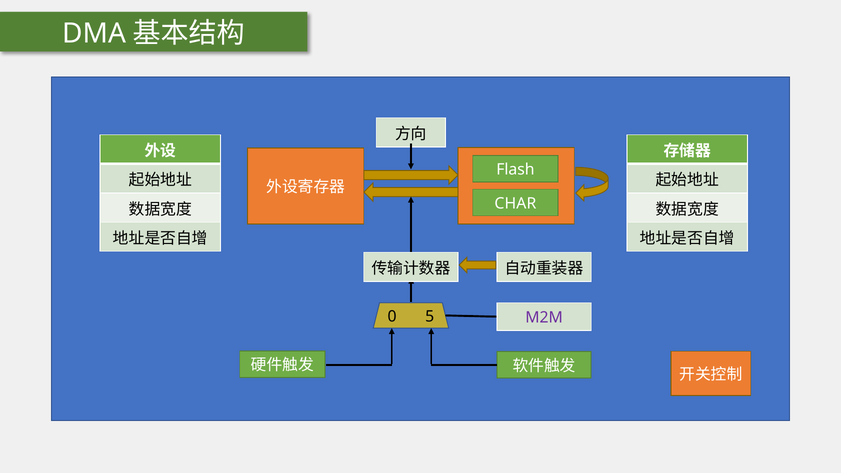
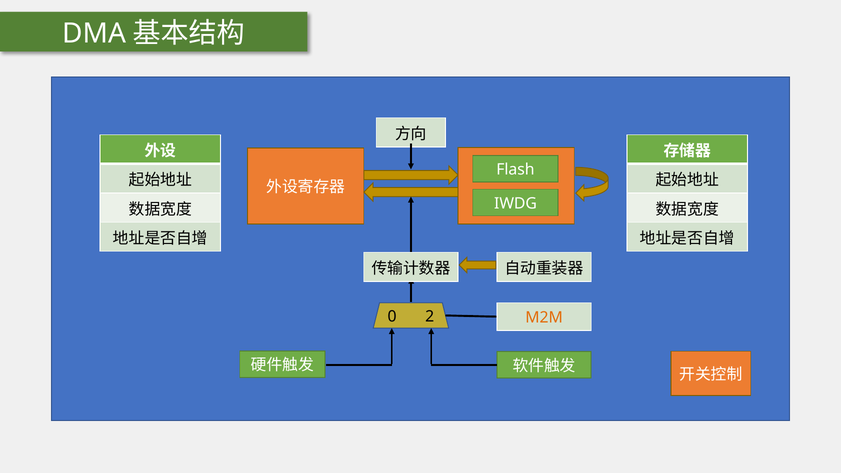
CHAR: CHAR -> IWDG (516, 204)
5: 5 -> 2 (430, 316)
M2M colour: purple -> orange (544, 318)
